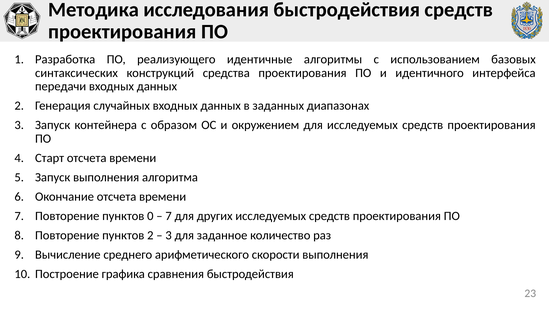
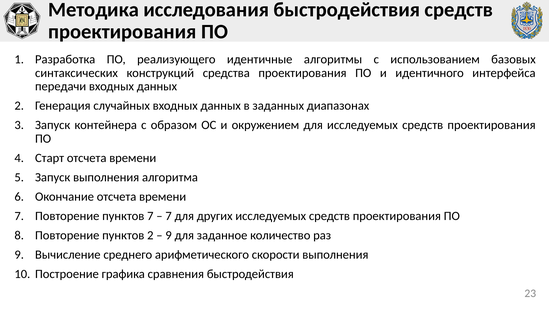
пунктов 0: 0 -> 7 (150, 216)
3: 3 -> 9 (169, 235)
